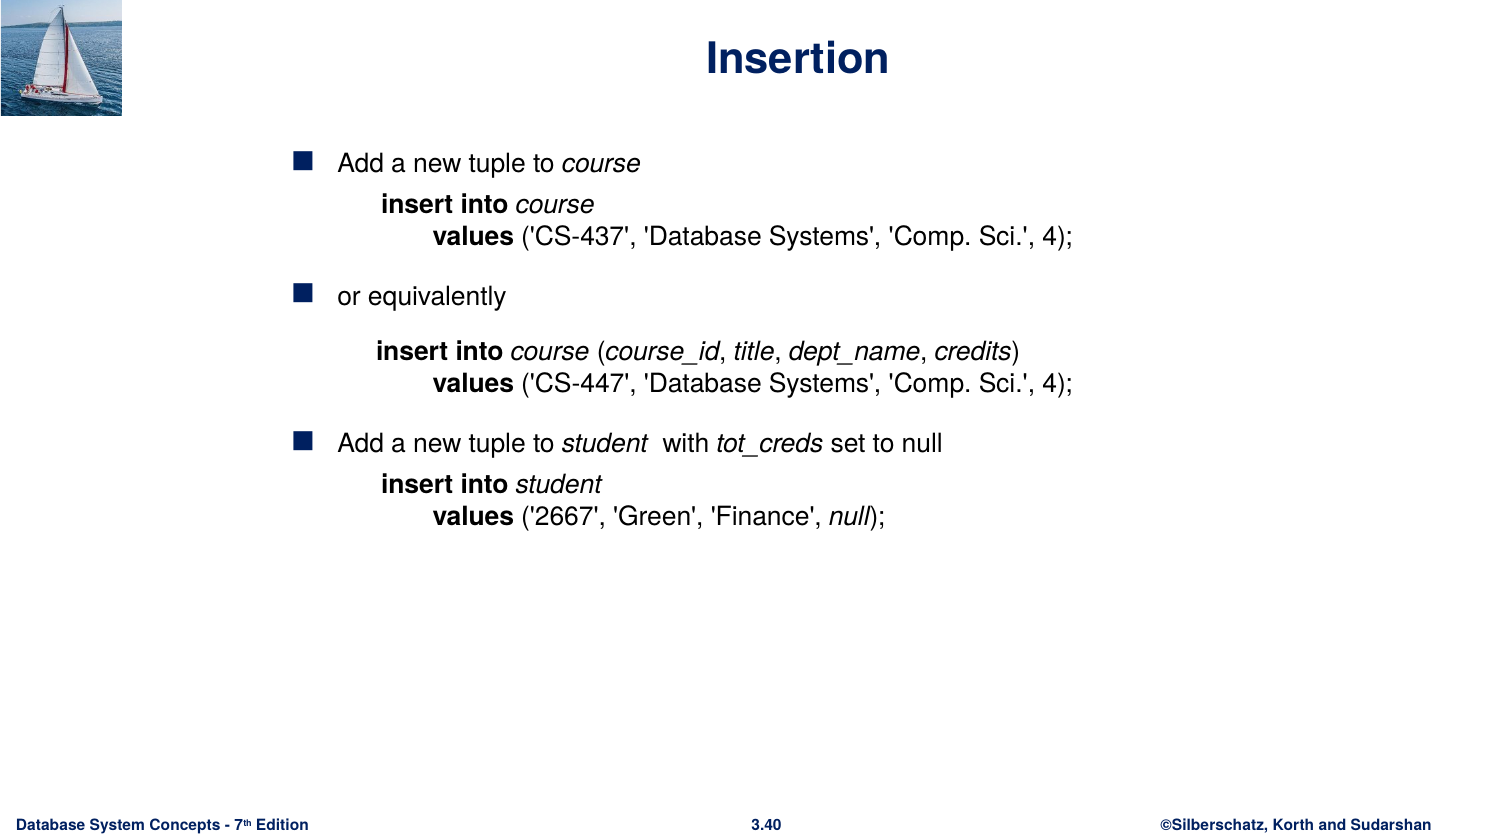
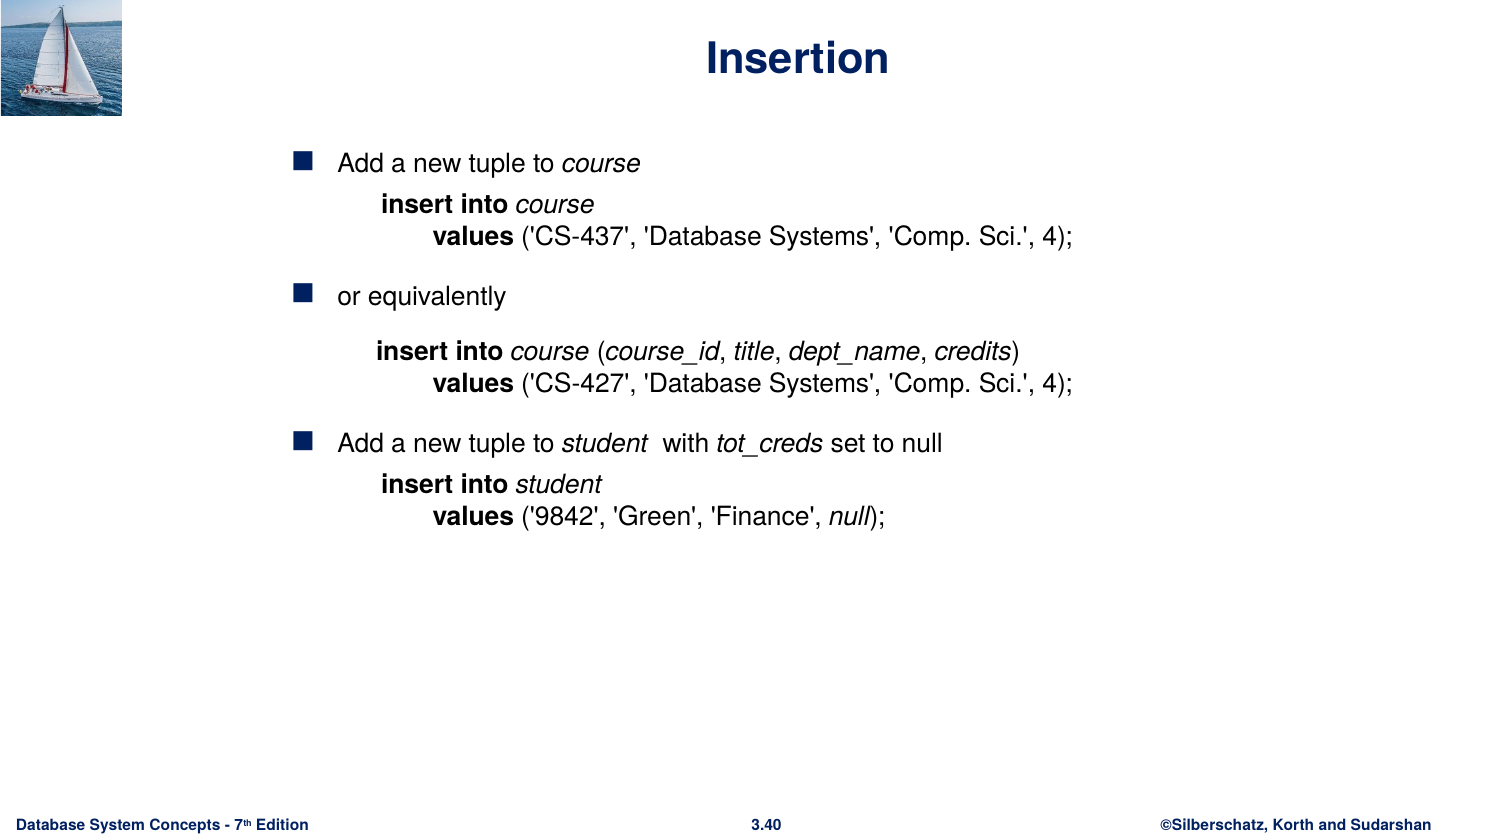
CS-447: CS-447 -> CS-427 (579, 384)
2667: 2667 -> 9842 (564, 517)
